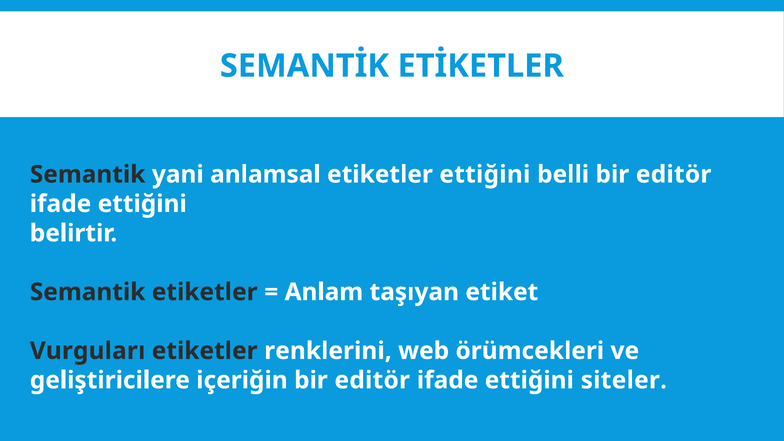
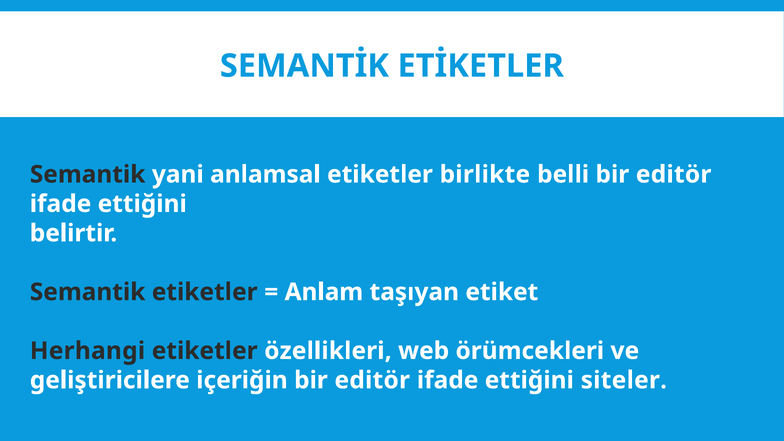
etiketler ettiğini: ettiğini -> birlikte (485, 174)
Vurguları: Vurguları -> Herhangi (87, 351)
renklerini: renklerini -> özellikleri (328, 351)
